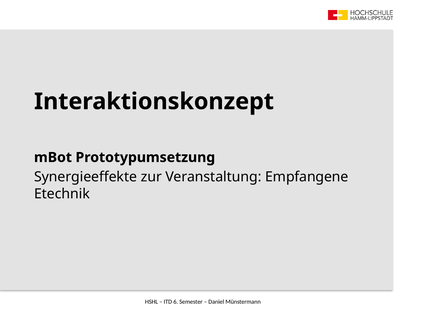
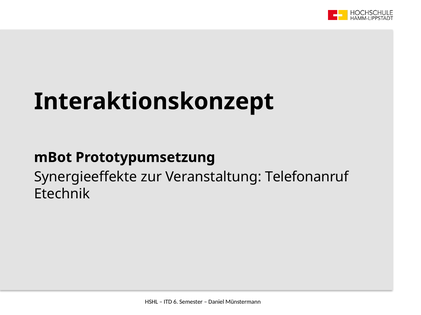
Empfangene: Empfangene -> Telefonanruf (307, 177)
